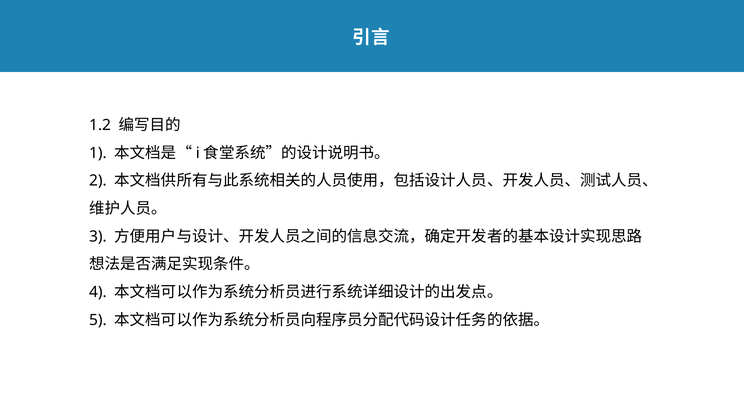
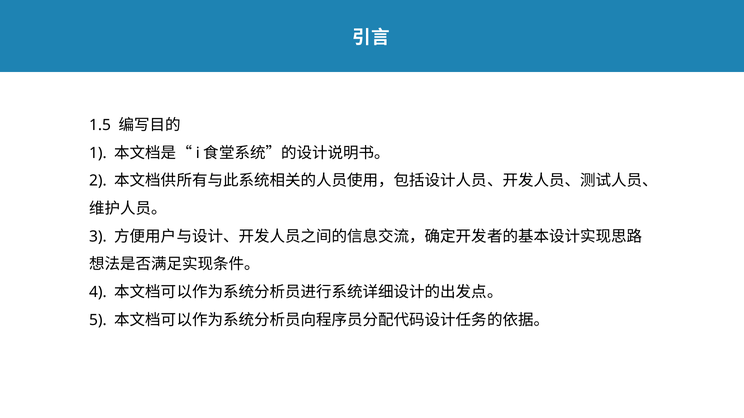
1.2: 1.2 -> 1.5 (100, 125)
